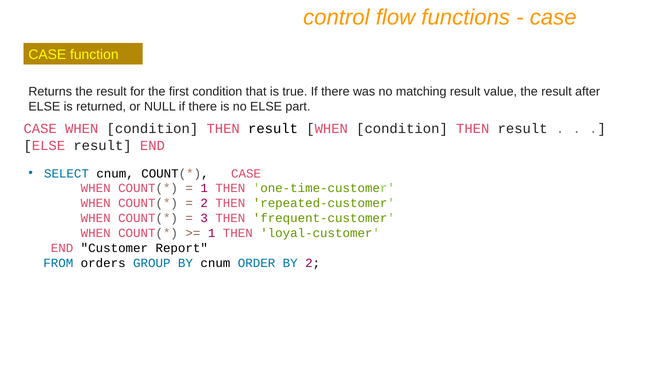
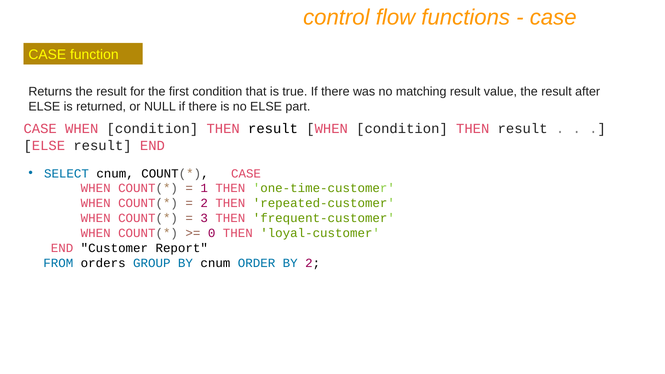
1: 1 -> 0 (212, 233)
